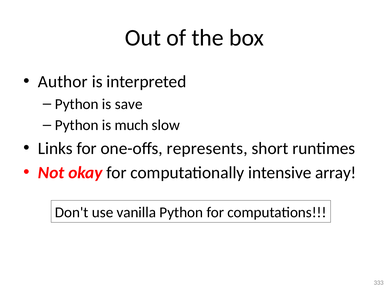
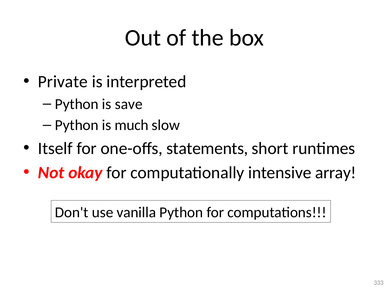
Author: Author -> Private (63, 82)
Links: Links -> Itself (55, 148)
represents: represents -> statements (207, 148)
